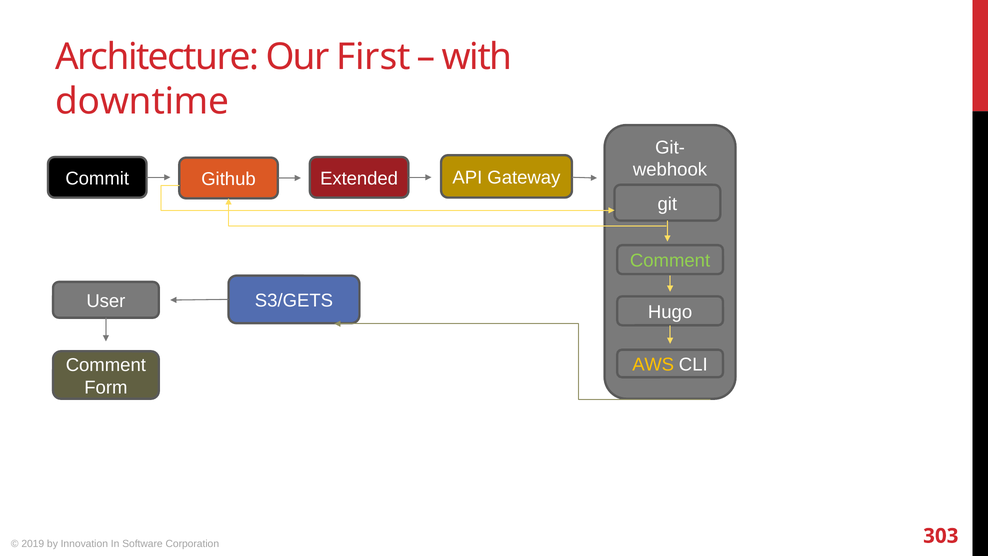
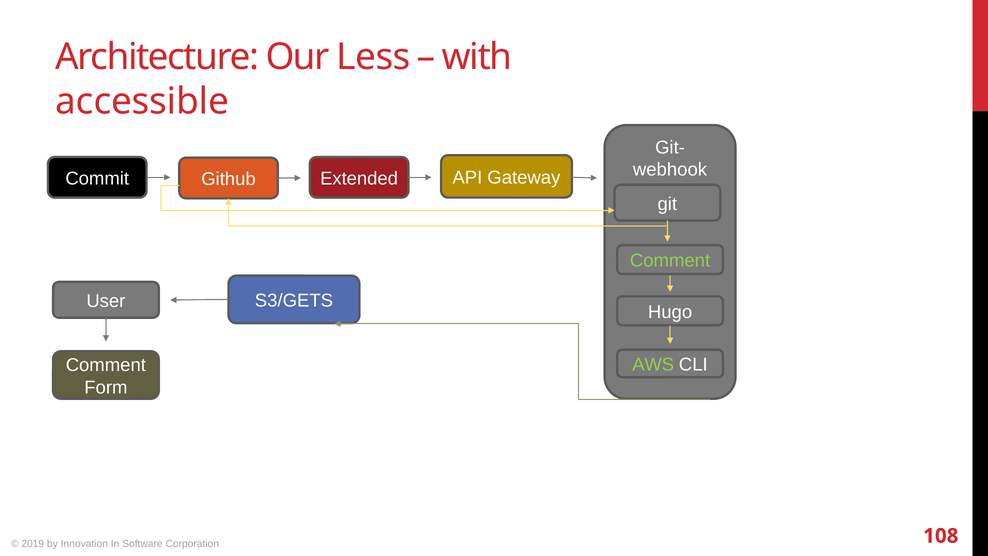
First: First -> Less (373, 57)
downtime: downtime -> accessible (142, 102)
AWS colour: yellow -> light green (653, 365)
303: 303 -> 108 (941, 536)
